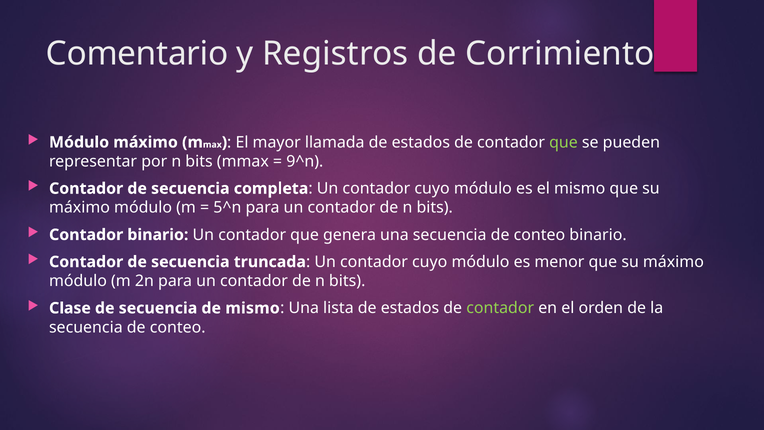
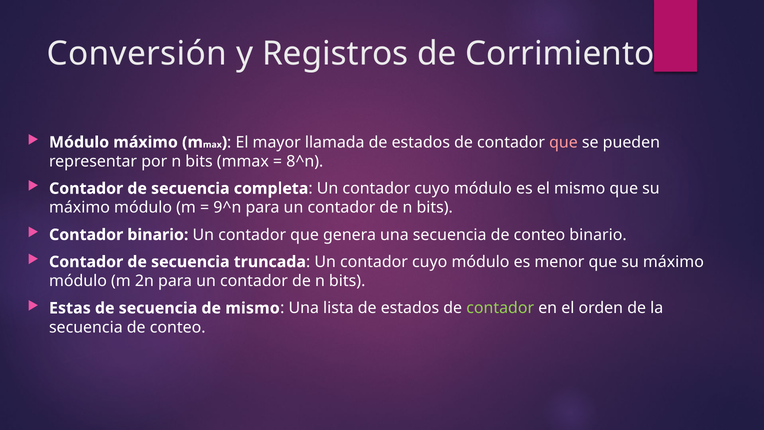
Comentario: Comentario -> Conversión (137, 54)
que colour: light green -> pink (563, 142)
9^n: 9^n -> 8^n (305, 161)
5^n: 5^n -> 9^n (227, 208)
Clase: Clase -> Estas (70, 308)
